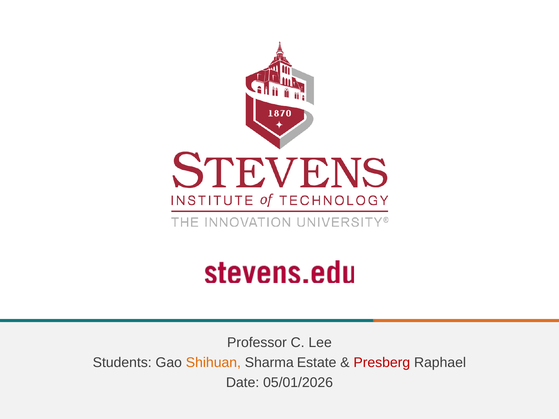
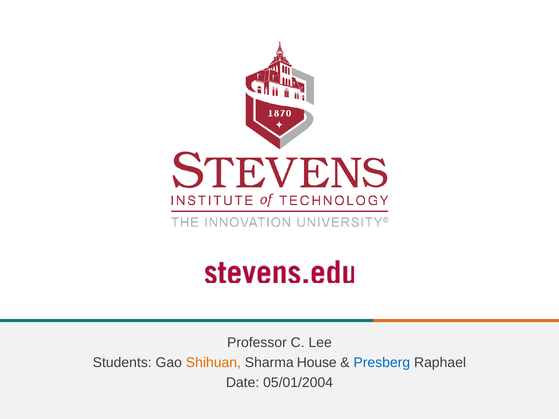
Estate: Estate -> House (317, 363)
Presberg colour: red -> blue (382, 363)
05/01/2026: 05/01/2026 -> 05/01/2004 (298, 383)
